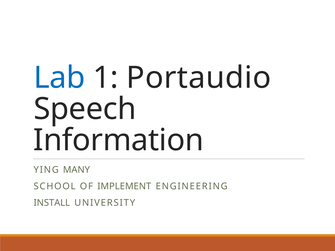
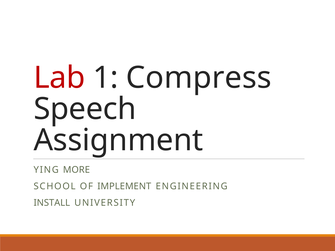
Lab colour: blue -> red (59, 78)
Portaudio: Portaudio -> Compress (199, 78)
Information: Information -> Assignment (118, 140)
MANY: MANY -> MORE (76, 170)
